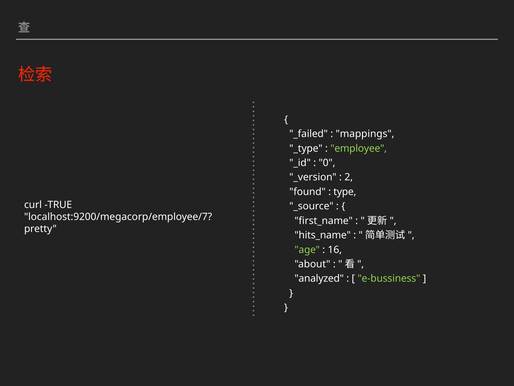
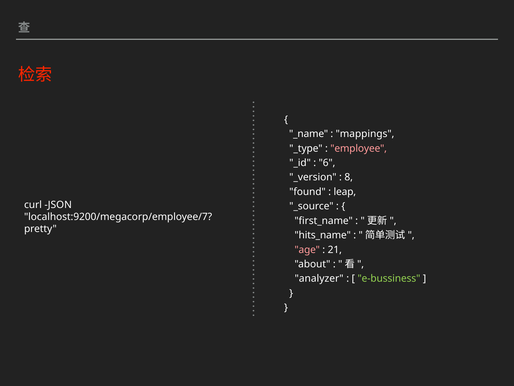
_failed: _failed -> _name (309, 134)
employee colour: light green -> pink (359, 148)
0: 0 -> 6 (327, 163)
2: 2 -> 8 (349, 177)
type: type -> leap (345, 192)
TRUE: TRUE -> JSON (58, 204)
age colour: light green -> pink (307, 249)
16: 16 -> 21 (335, 249)
analyzed: analyzed -> analyzer (319, 278)
